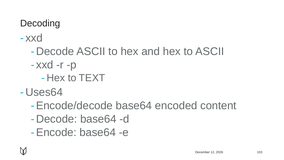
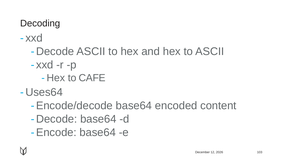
TEXT: TEXT -> CAFE (92, 78)
